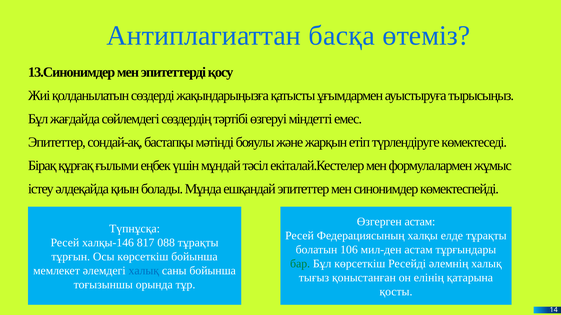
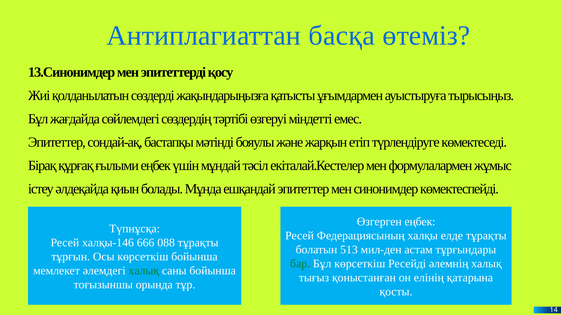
Өзгерген астам: астам -> еңбек (420, 222)
817: 817 -> 666 (146, 243)
106: 106 -> 513 (349, 250)
халық colour: blue -> green (144, 271)
